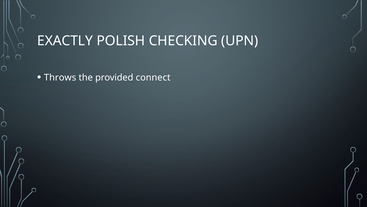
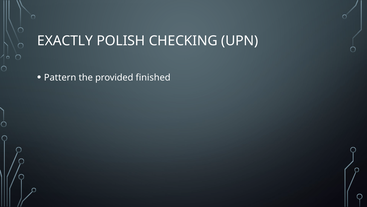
Throws: Throws -> Pattern (60, 77)
connect: connect -> finished (153, 77)
